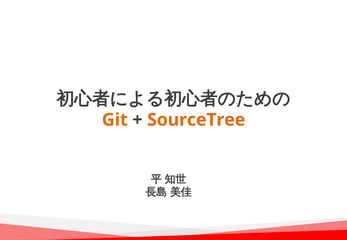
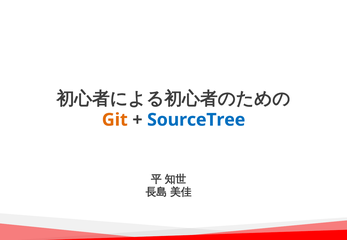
SourceTree colour: orange -> blue (196, 120)
